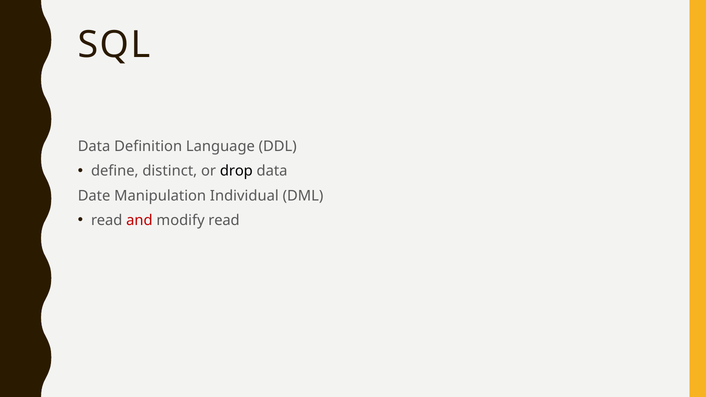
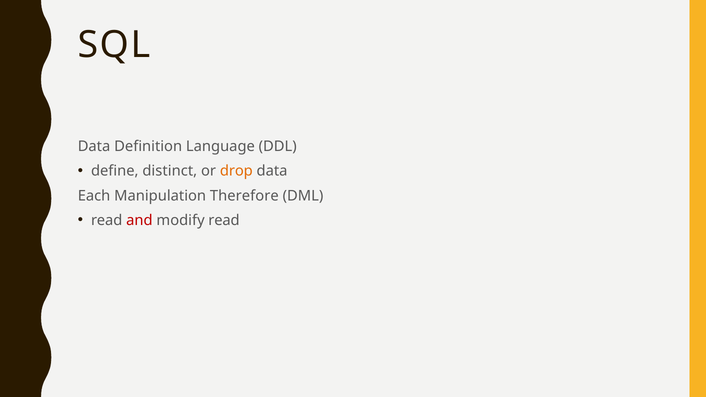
drop colour: black -> orange (236, 171)
Date: Date -> Each (94, 196)
Individual: Individual -> Therefore (244, 196)
